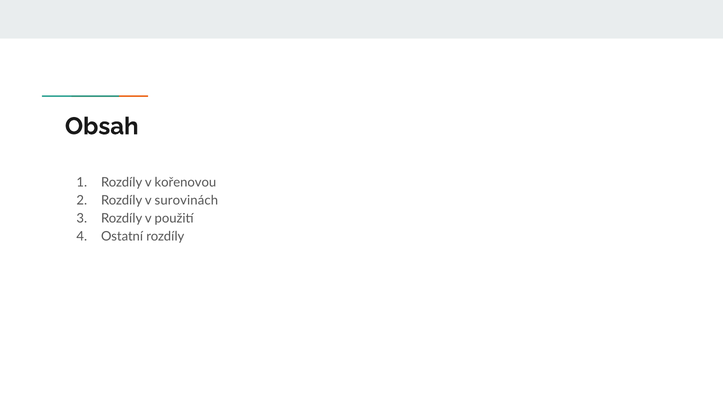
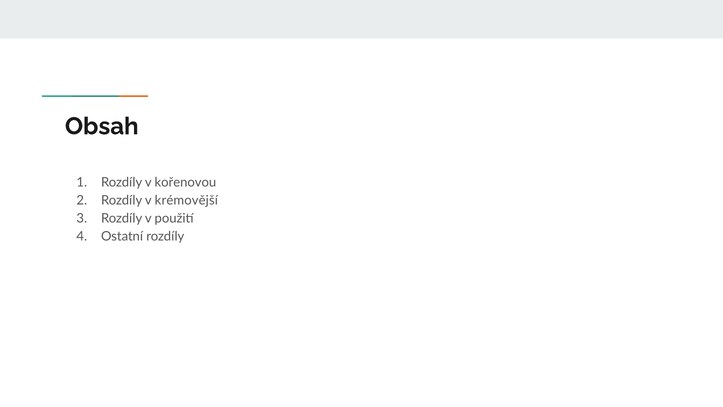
surovinách: surovinách -> krémovější (186, 201)
